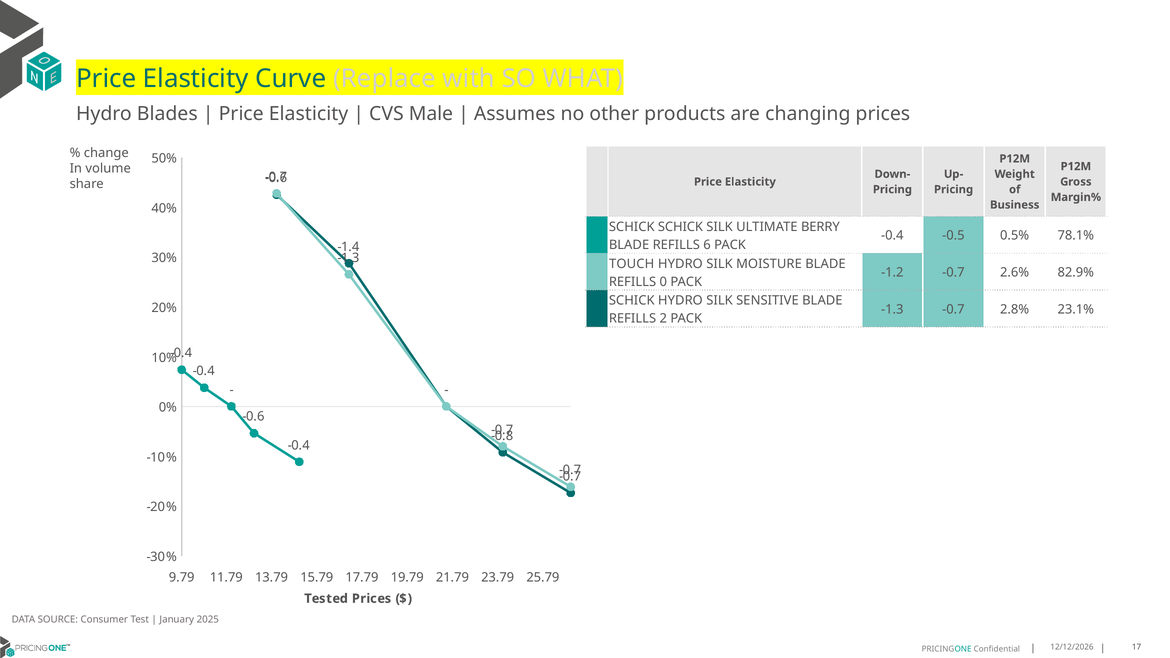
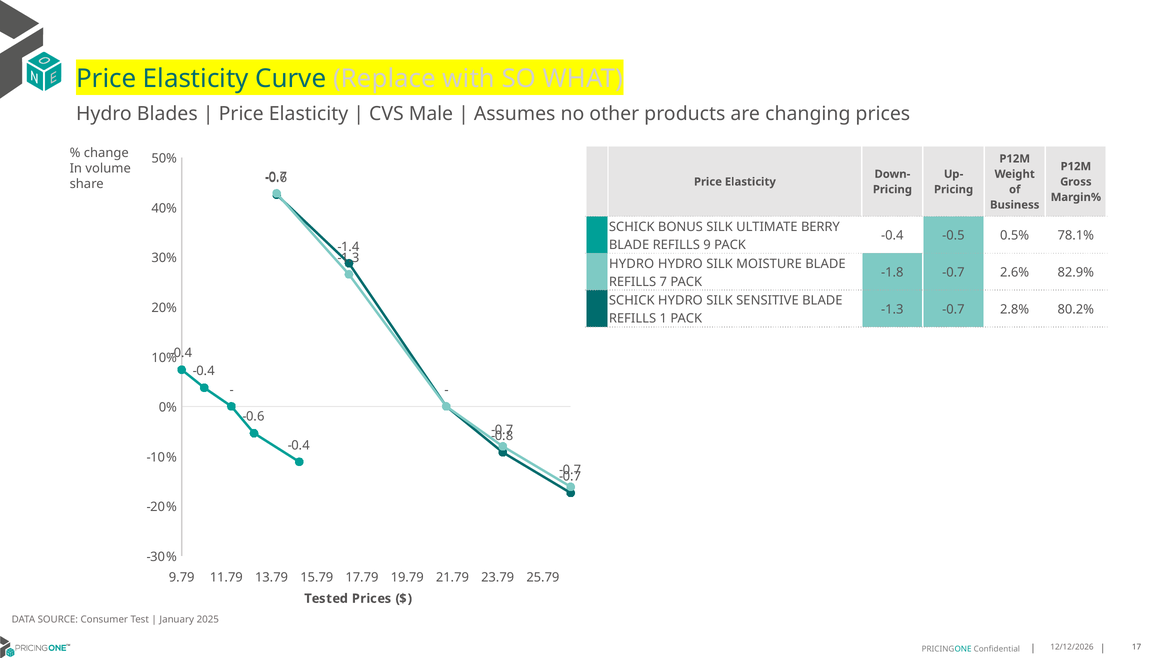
SCHICK SCHICK: SCHICK -> BONUS (680, 227)
6: 6 -> 9 (707, 245)
TOUCH: TOUCH -> HYDRO (632, 264)
-1.2: -1.2 -> -1.8 (892, 273)
0: 0 -> 7 (663, 282)
23.1%: 23.1% -> 80.2% (1076, 309)
2: 2 -> 1 (663, 319)
